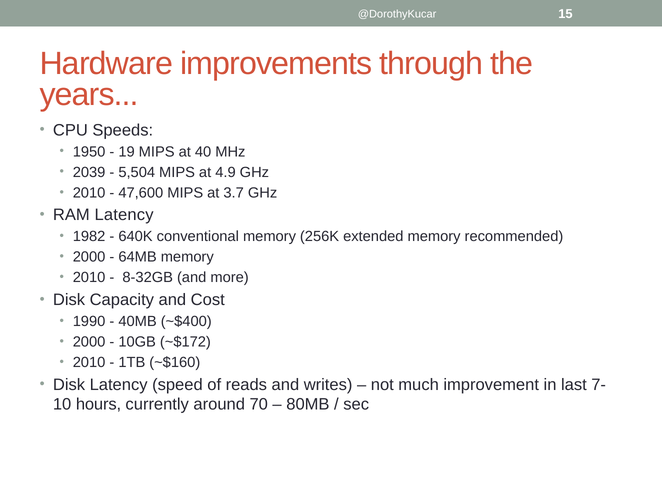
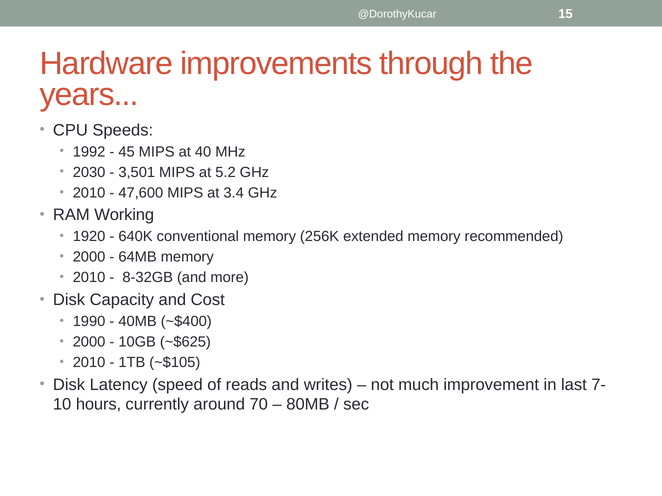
1950: 1950 -> 1992 (89, 152)
19: 19 -> 45 (127, 152)
2039: 2039 -> 2030 (89, 172)
5,504: 5,504 -> 3,501 (137, 172)
4.9: 4.9 -> 5.2 (225, 172)
3.7: 3.7 -> 3.4 (234, 193)
RAM Latency: Latency -> Working (124, 215)
1982: 1982 -> 1920 (89, 237)
~$172: ~$172 -> ~$625 (185, 342)
~$160: ~$160 -> ~$105 (175, 363)
